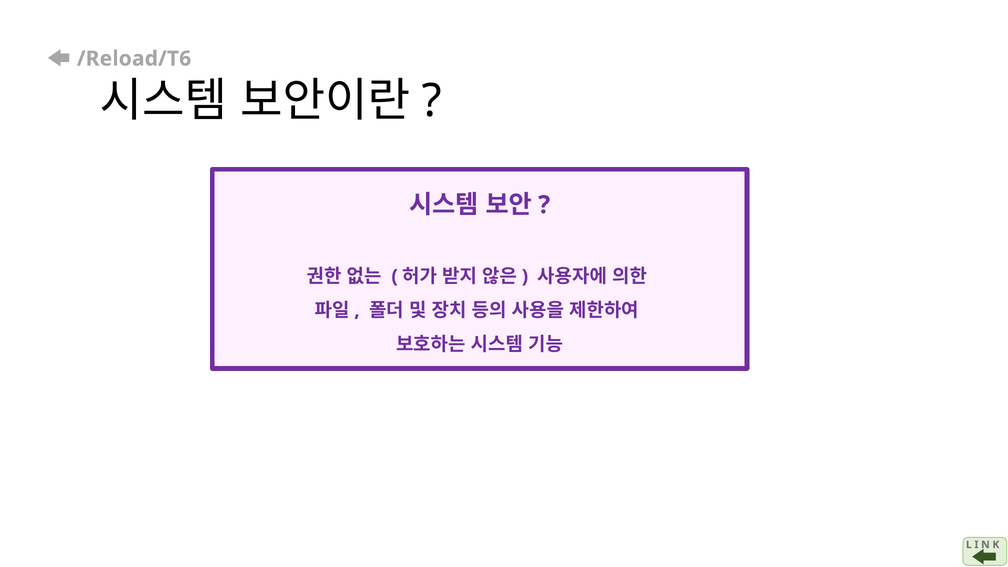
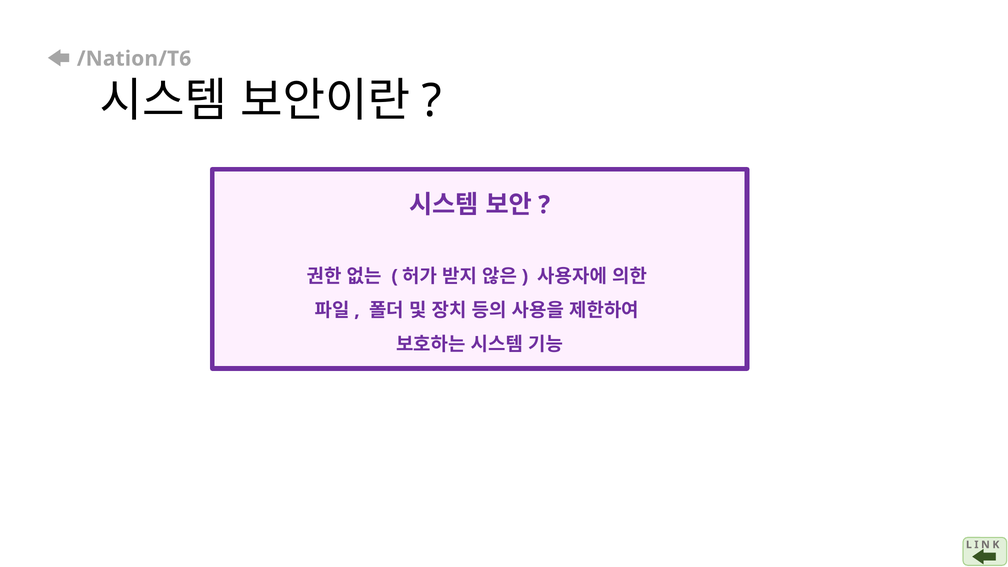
/Reload/T6: /Reload/T6 -> /Nation/T6 (134, 59)
